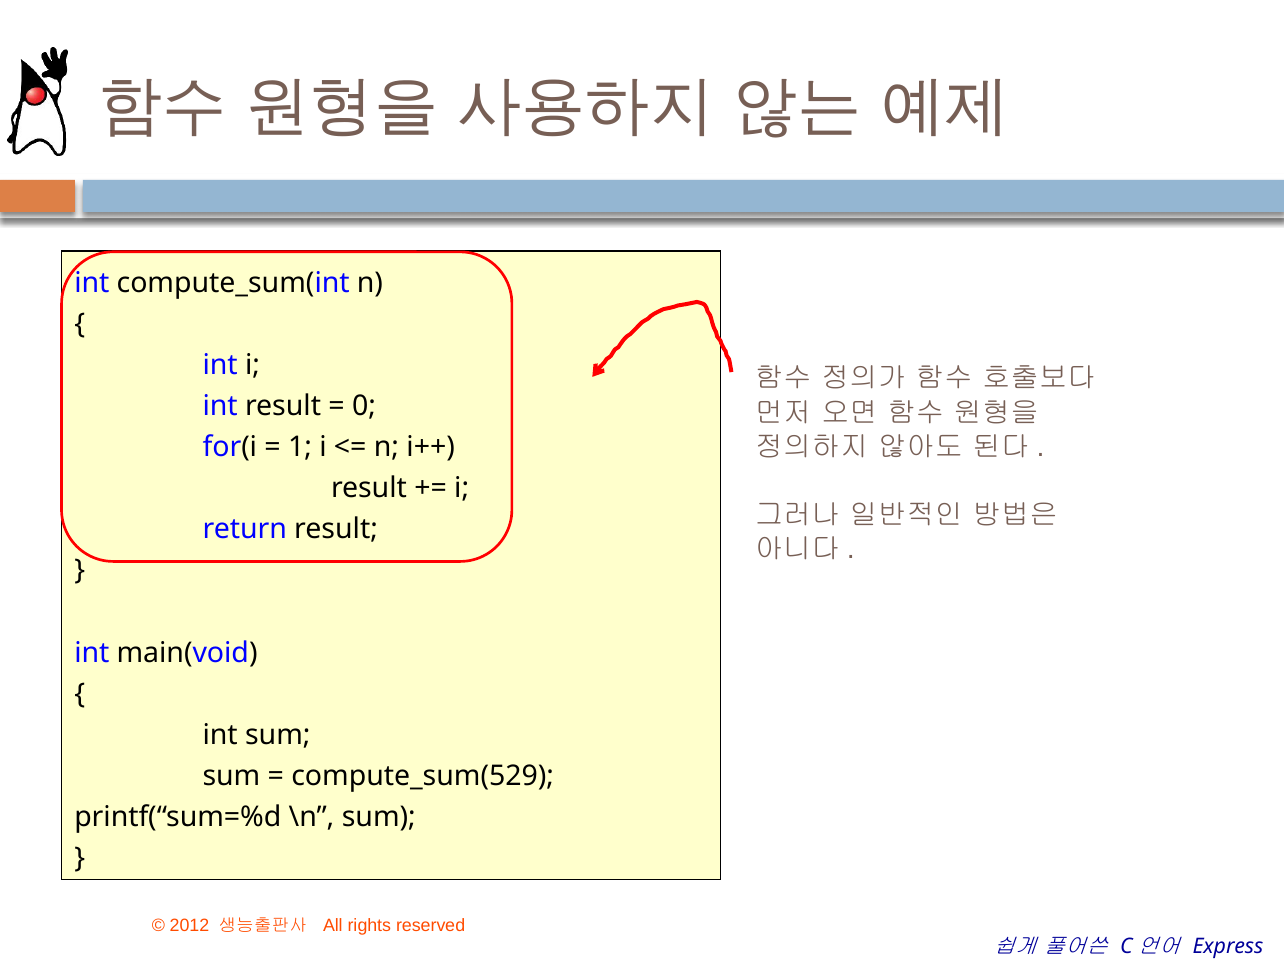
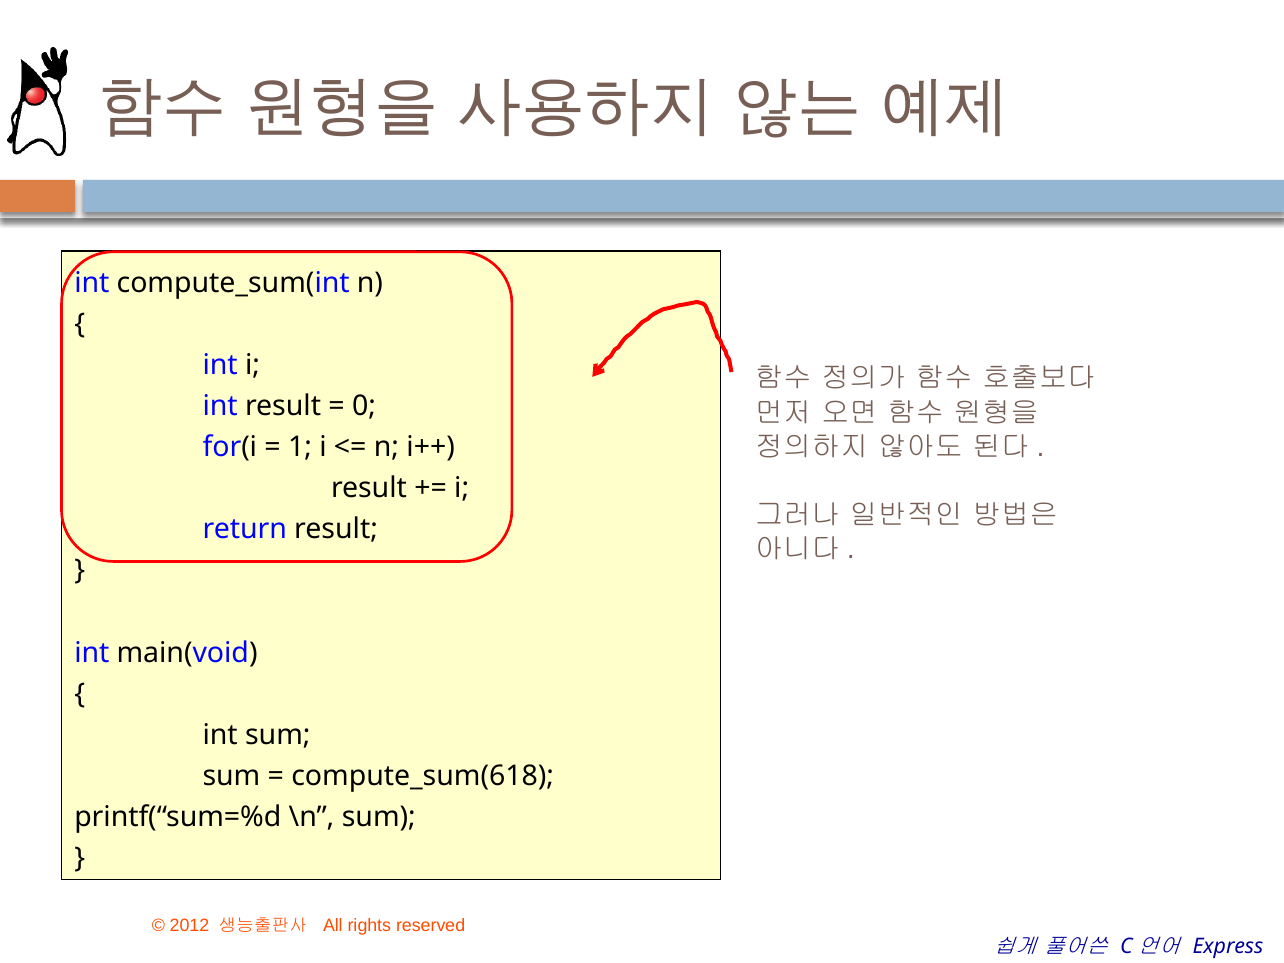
compute_sum(529: compute_sum(529 -> compute_sum(618 (423, 776)
